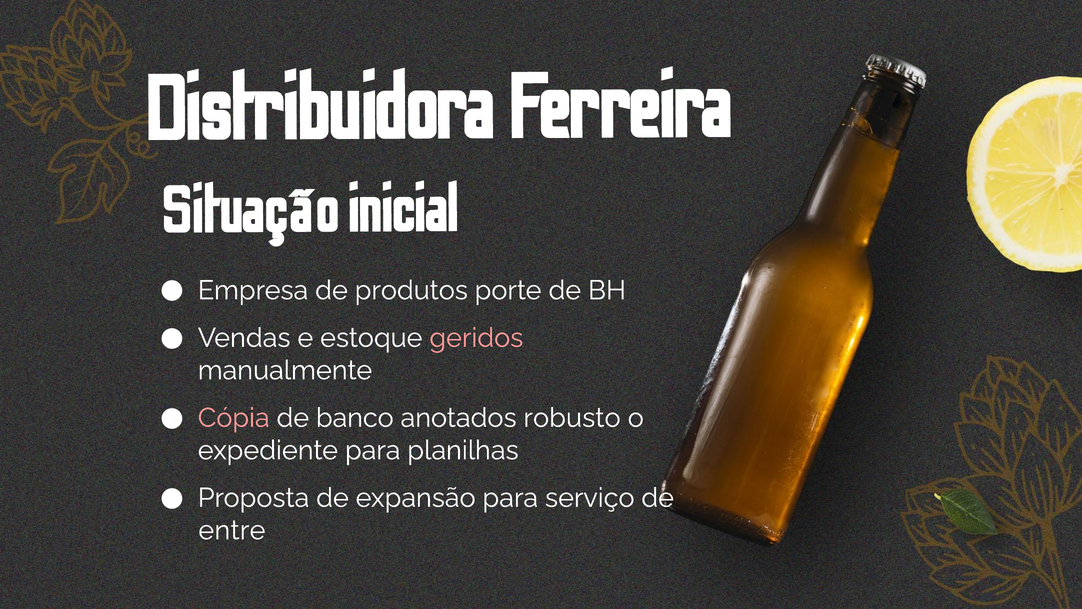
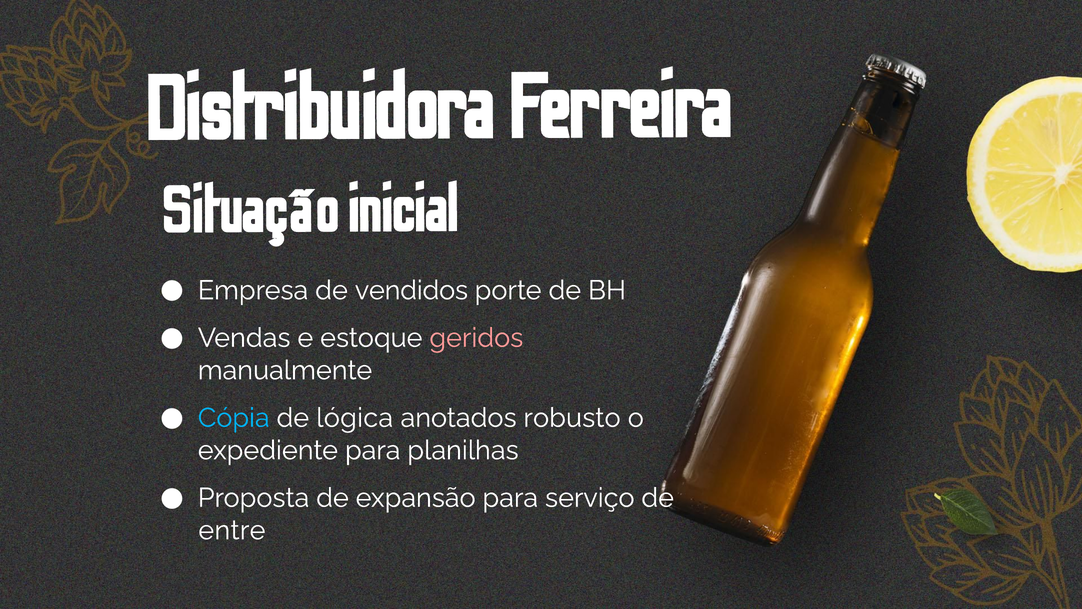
produtos: produtos -> vendidos (411, 290)
Cópia colour: pink -> light blue (234, 418)
banco: banco -> lógica (355, 418)
